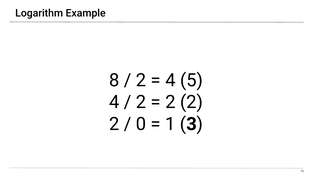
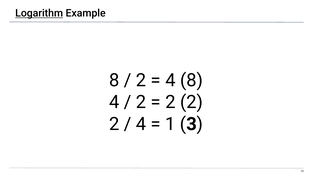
Logarithm underline: none -> present (39, 13)
4 5: 5 -> 8 (191, 80)
0: 0 -> 4 (141, 124)
